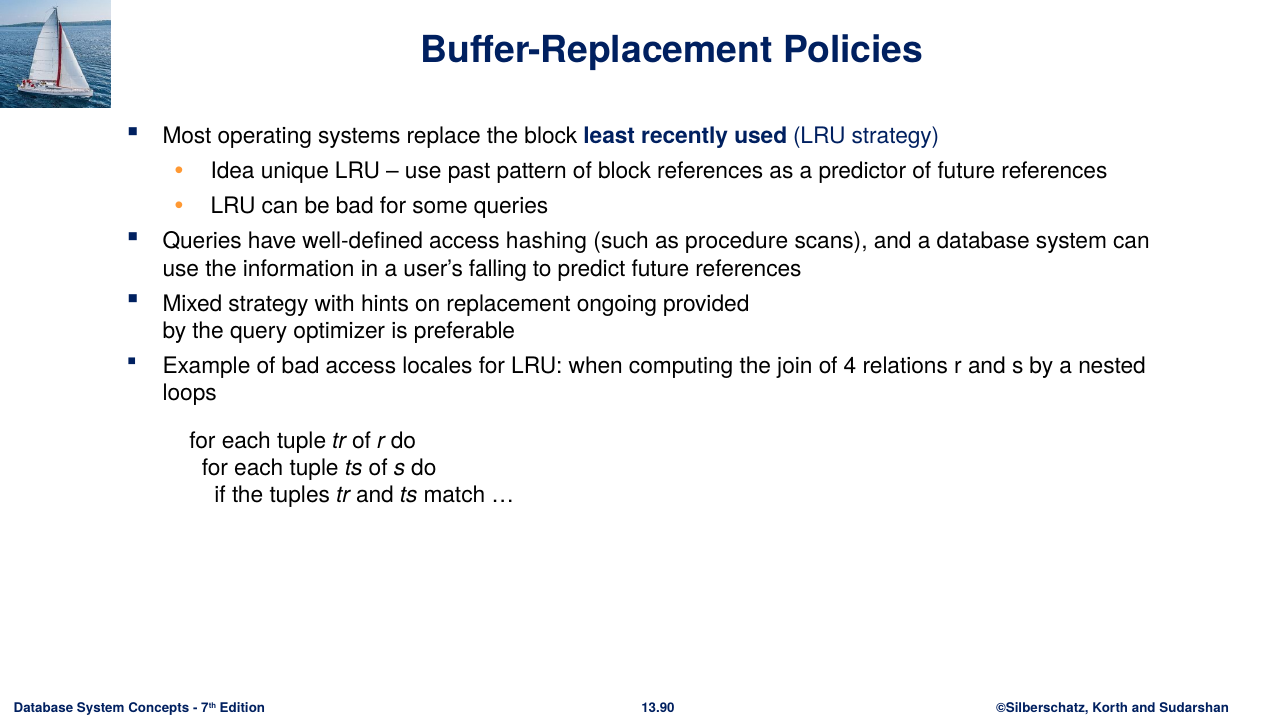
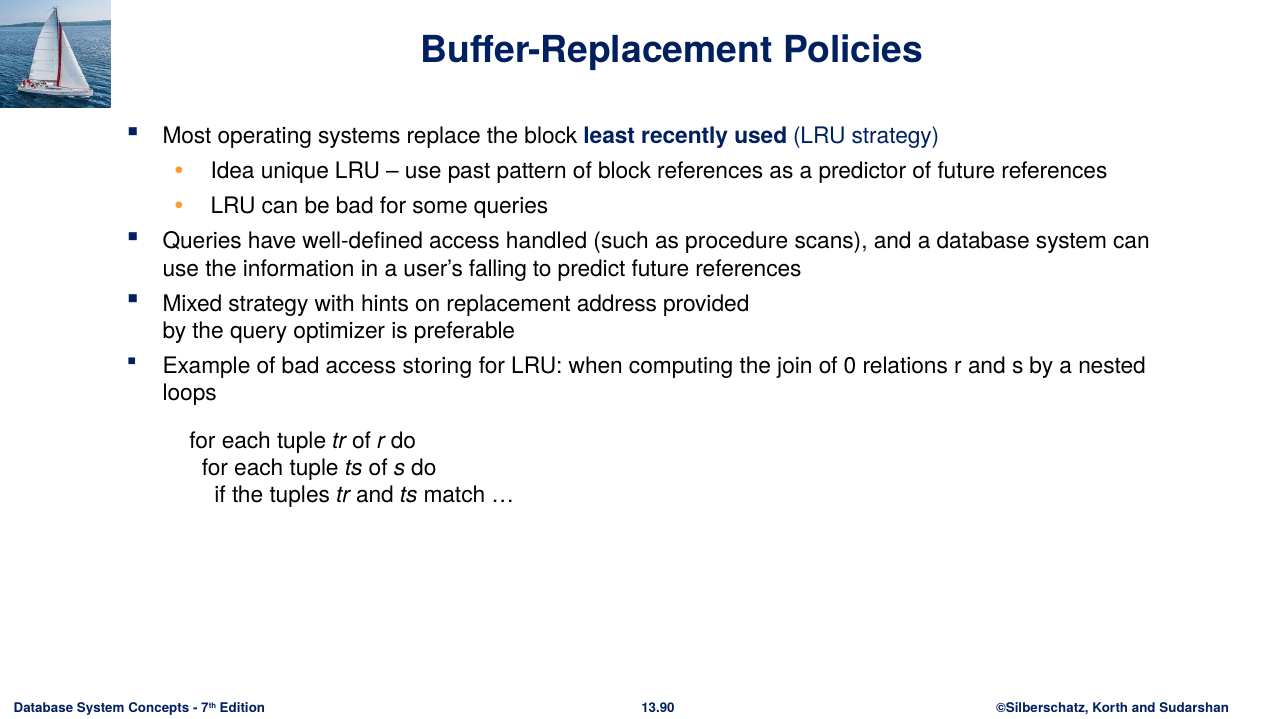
hashing: hashing -> handled (547, 242)
ongoing: ongoing -> address (617, 304)
locales: locales -> storing (437, 366)
4: 4 -> 0 (850, 366)
